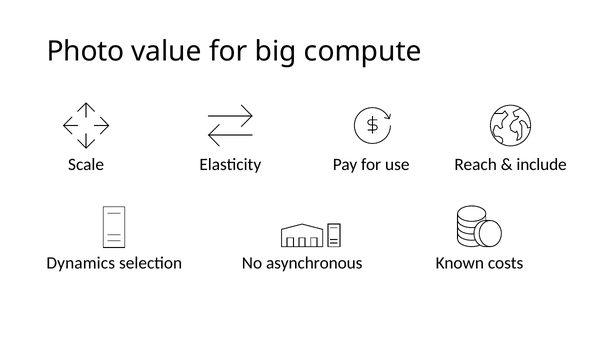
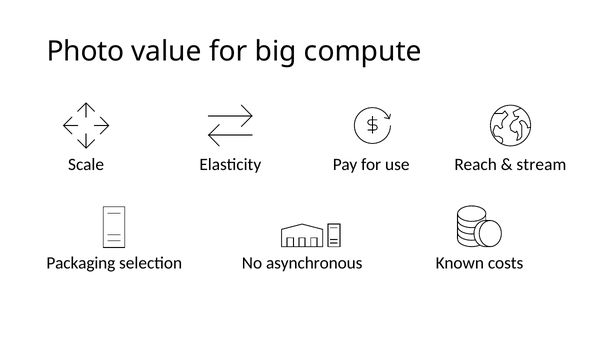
include: include -> stream (541, 165)
Dynamics: Dynamics -> Packaging (81, 263)
